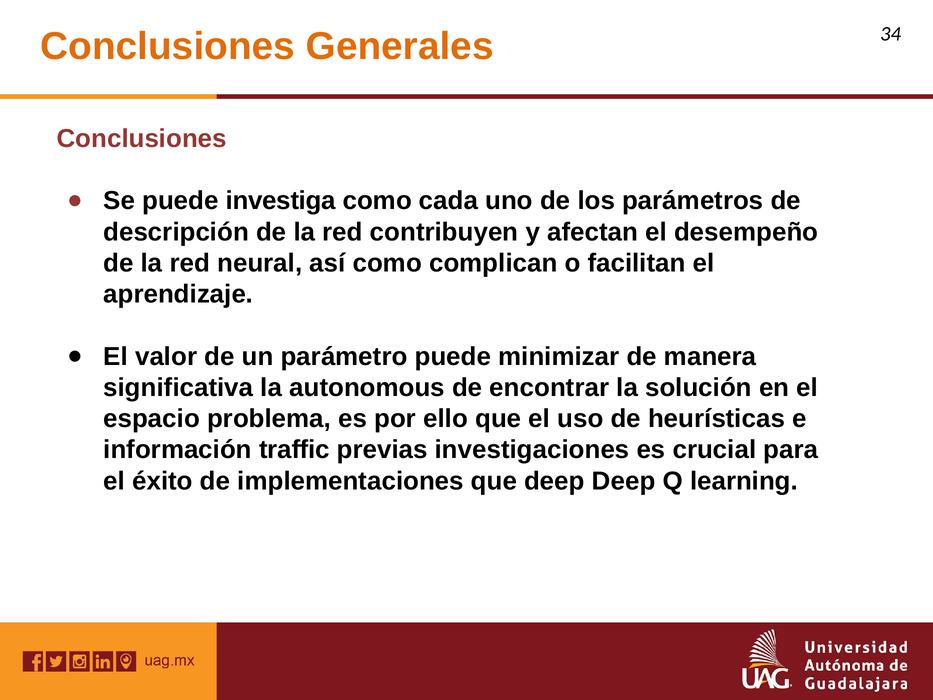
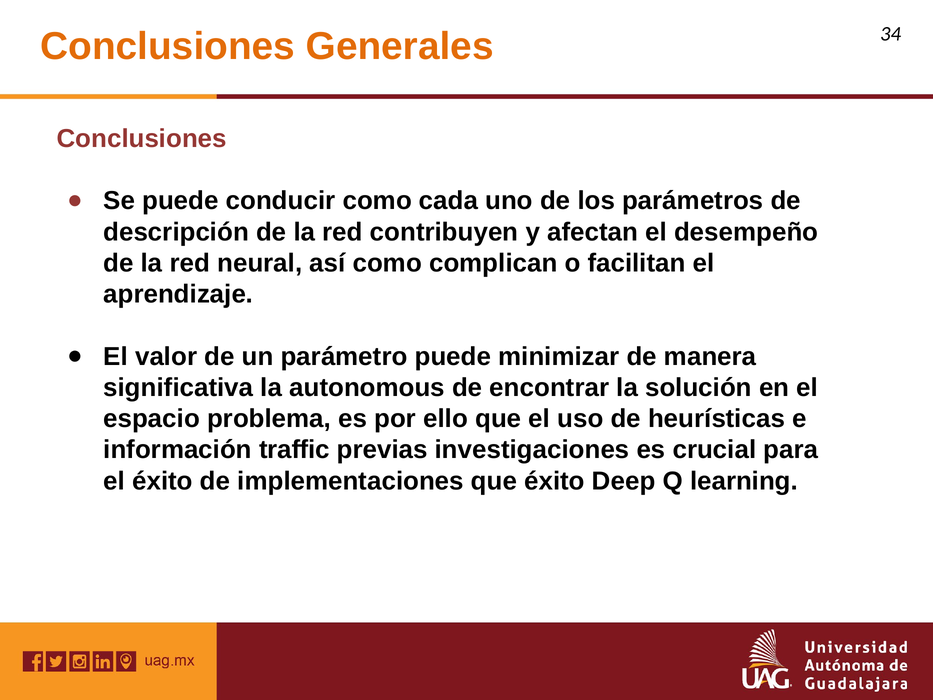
investiga: investiga -> conducir (281, 201)
que deep: deep -> éxito (554, 481)
